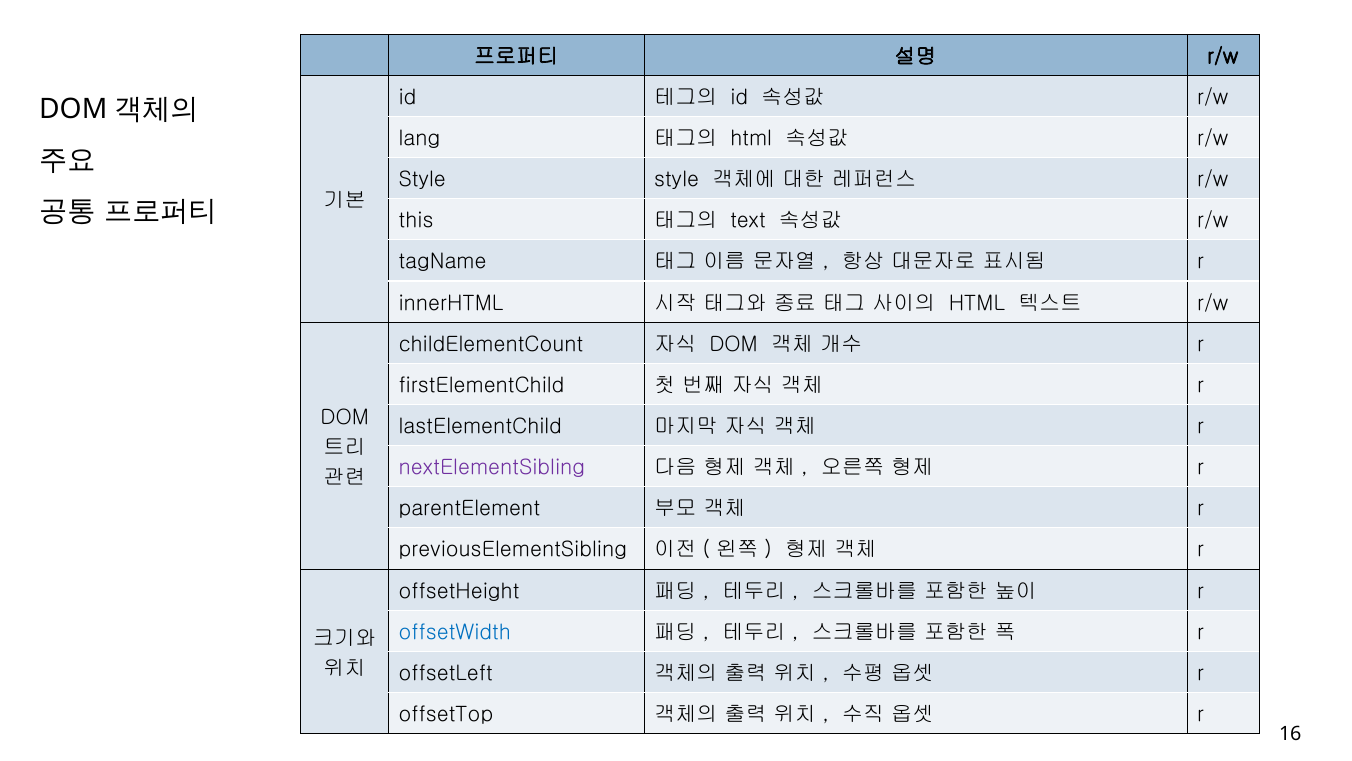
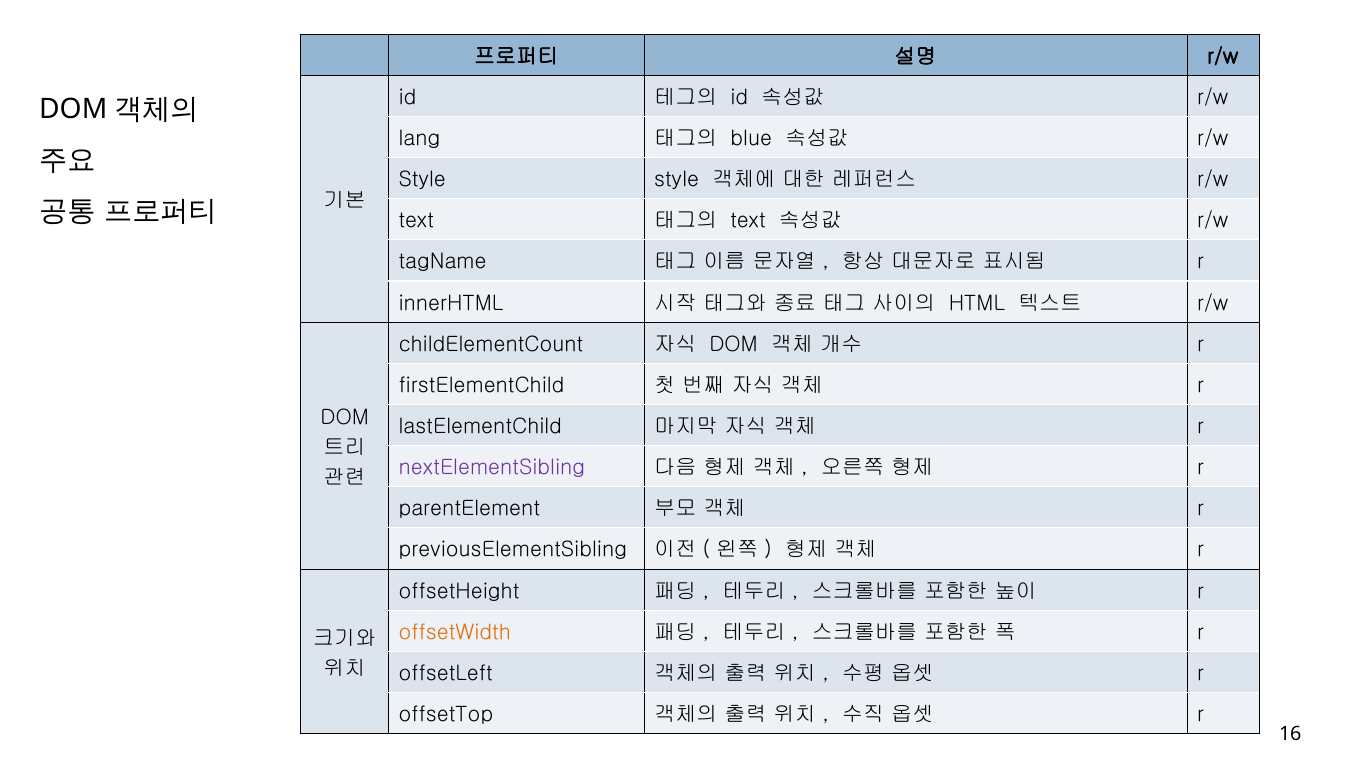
html: html -> blue (751, 138)
this: this -> text (416, 221)
offsetWidth colour: blue -> orange (455, 632)
